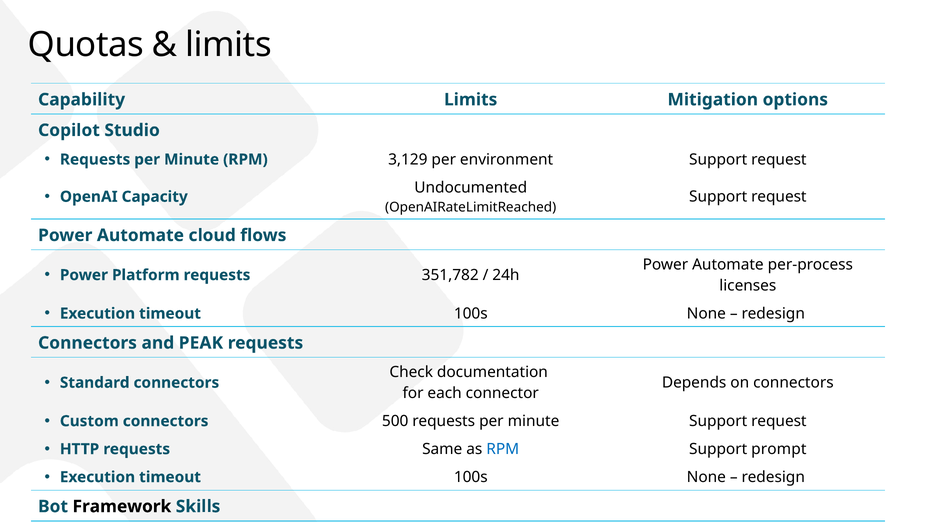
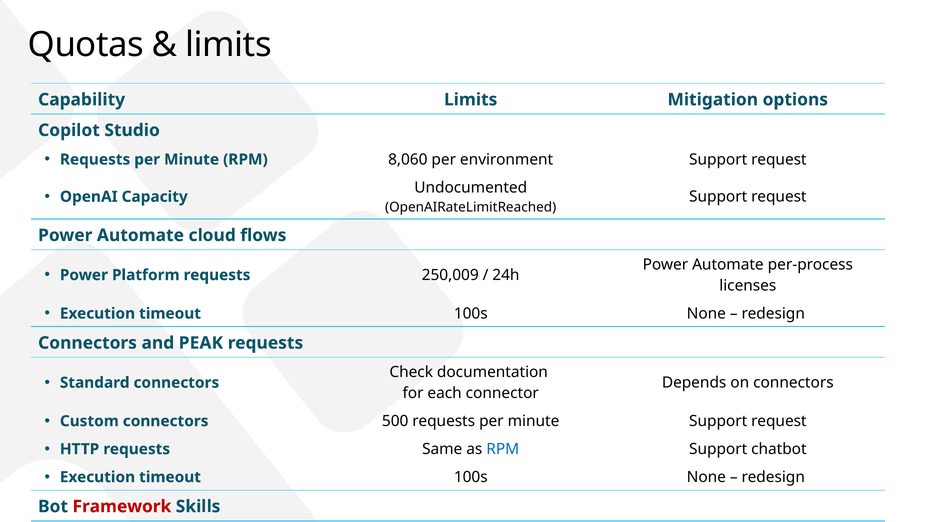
3,129: 3,129 -> 8,060 (408, 159)
351,782: 351,782 -> 250,009 (450, 275)
prompt: prompt -> chatbot (779, 449)
Framework colour: black -> red (122, 506)
